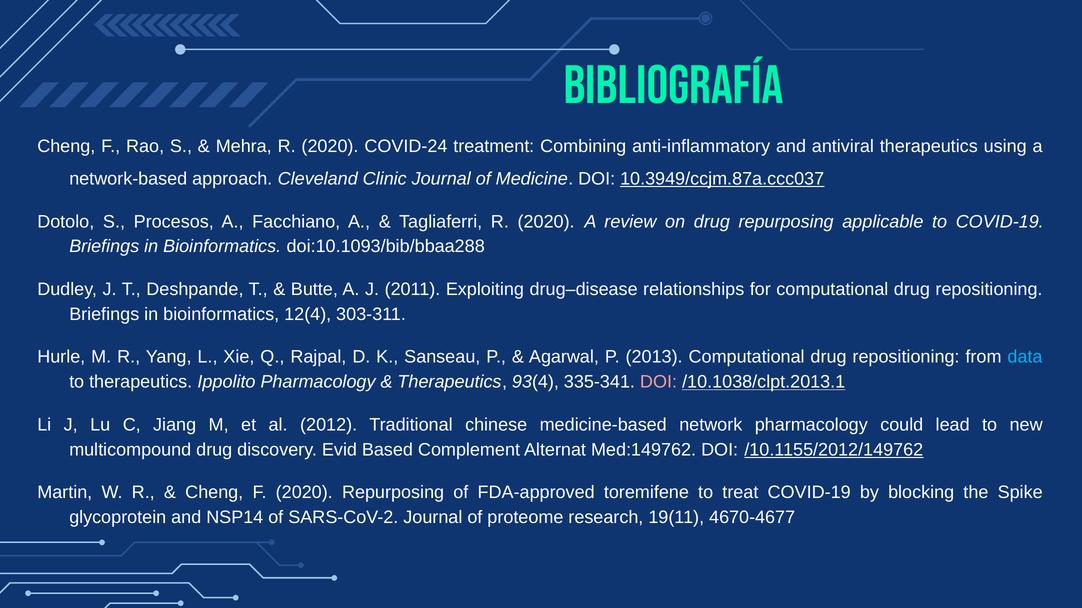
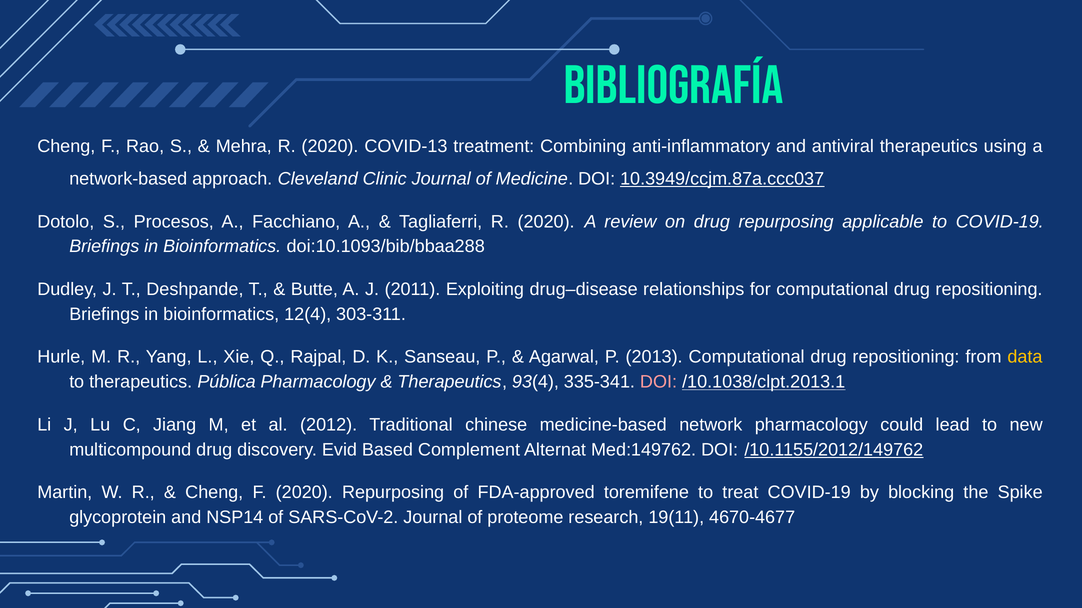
COVID-24: COVID-24 -> COVID-13 (406, 147)
data colour: light blue -> yellow (1025, 357)
Ippolito: Ippolito -> Pública (227, 382)
